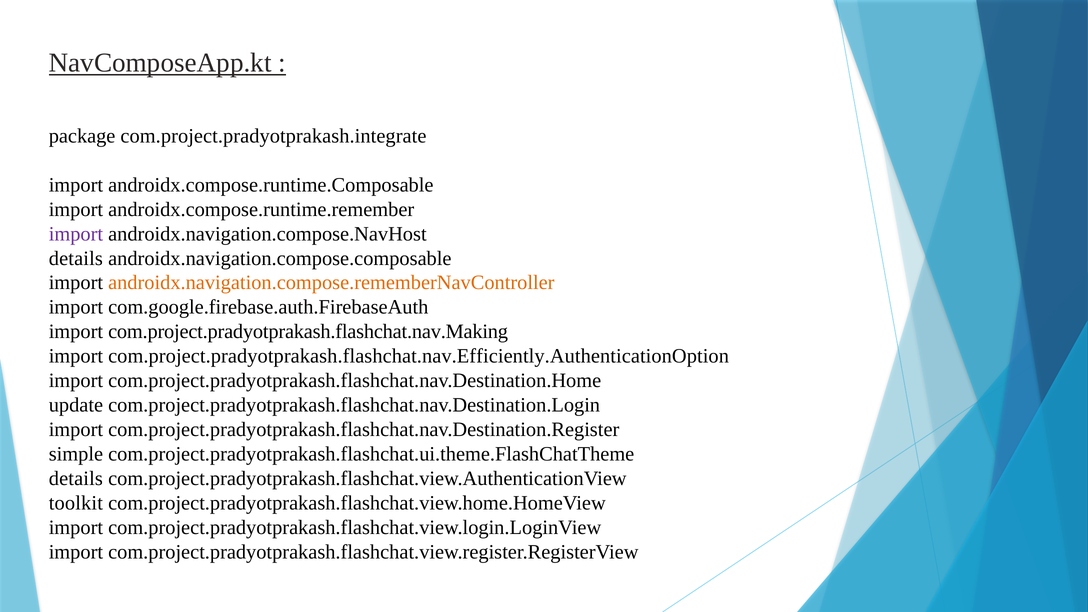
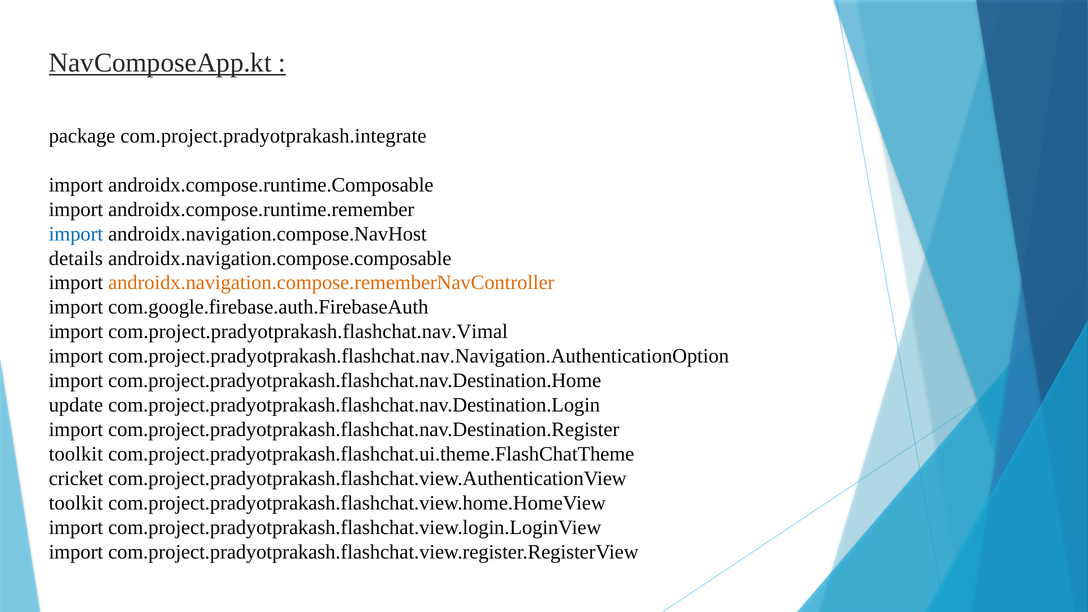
import colour: purple -> blue (76, 234)
com.project.pradyotprakash.flashchat.nav.Making: com.project.pradyotprakash.flashchat.nav.Making -> com.project.pradyotprakash.flashchat.nav.Vimal (308, 332)
com.project.pradyotprakash.flashchat.nav.Efficiently.AuthenticationOption: com.project.pradyotprakash.flashchat.nav.Efficiently.AuthenticationOption -> com.project.pradyotprakash.flashchat.nav.Navigation.AuthenticationOption (419, 356)
simple: simple -> toolkit (76, 454)
details: details -> cricket (76, 479)
